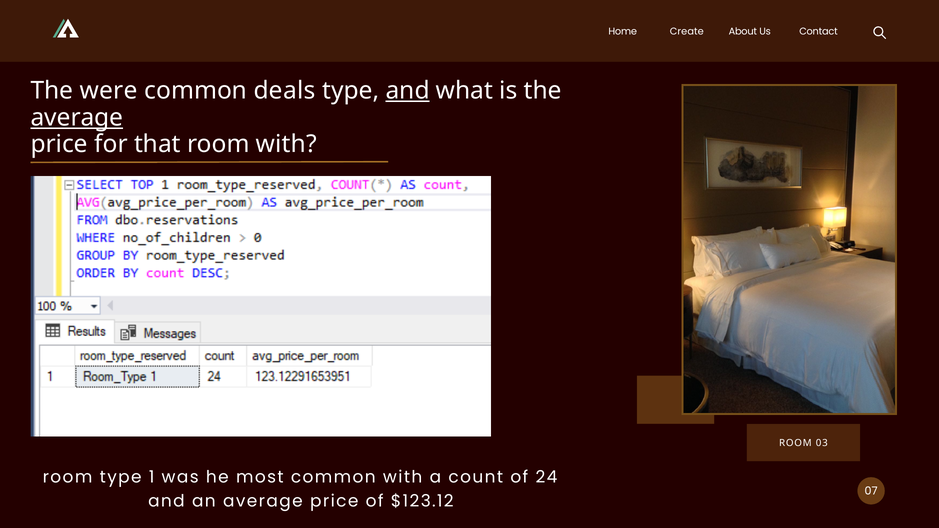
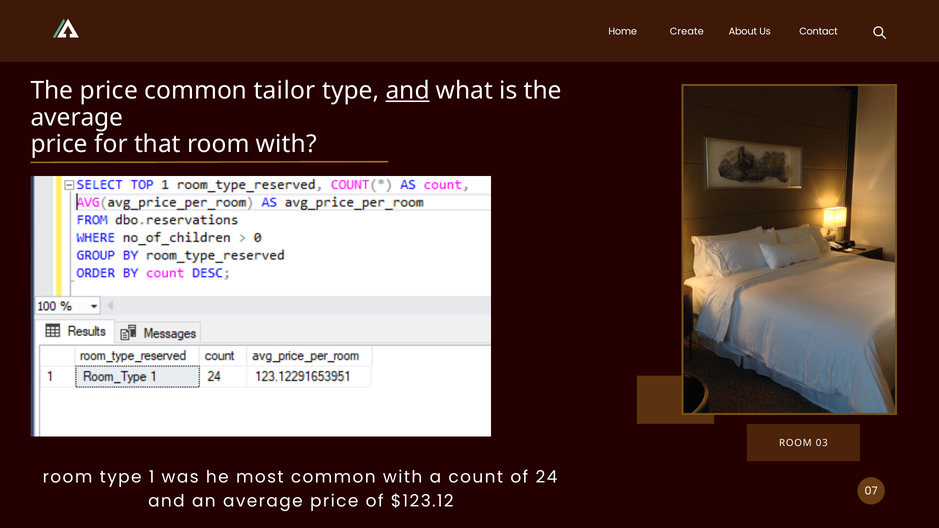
The were: were -> price (109, 91)
deals: deals -> tailor (285, 91)
average underline: present -> none (77, 118)
